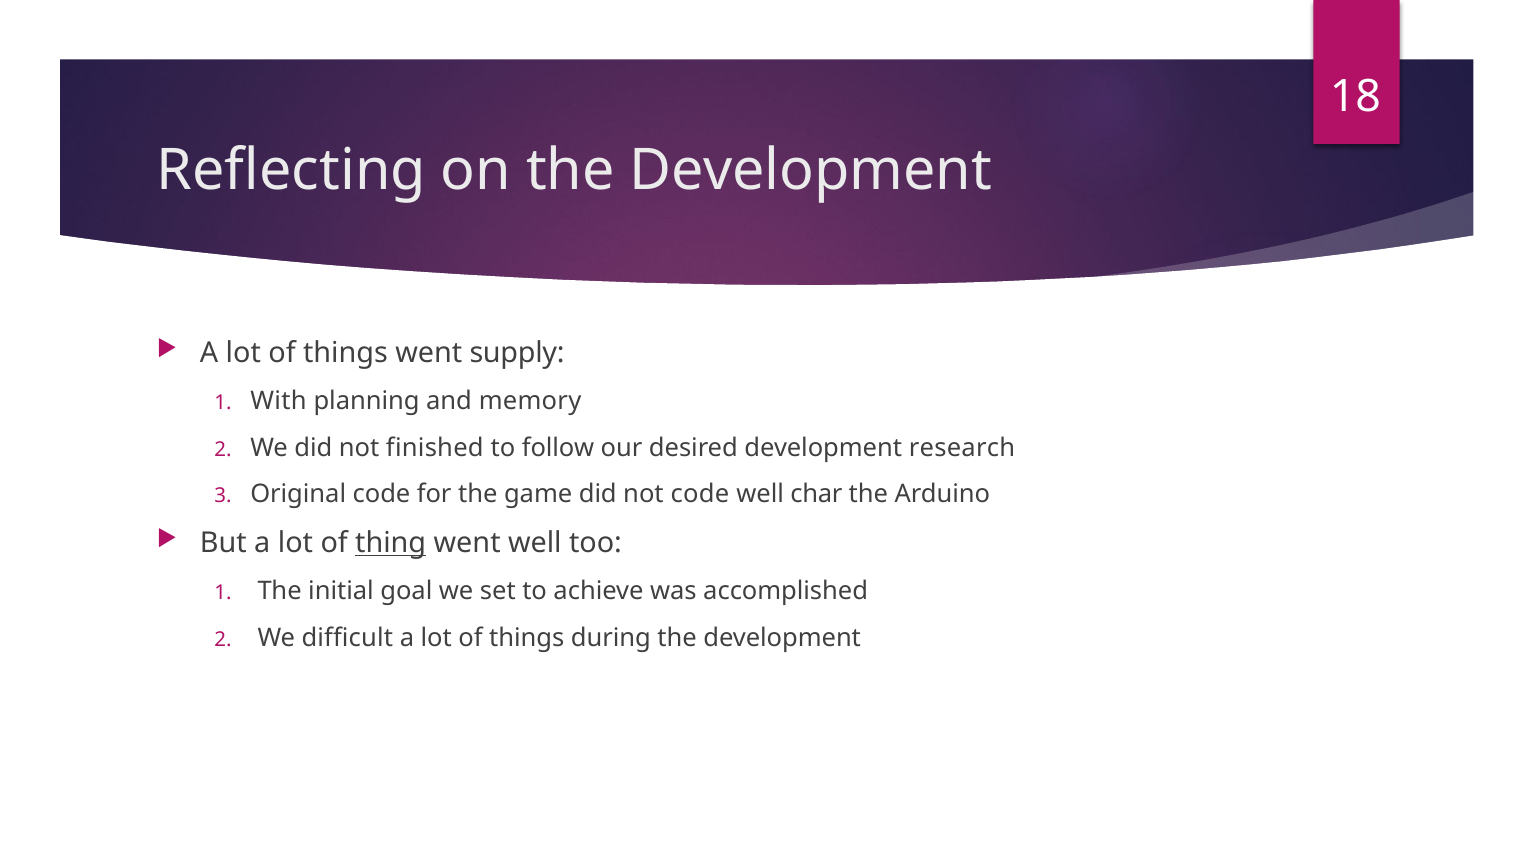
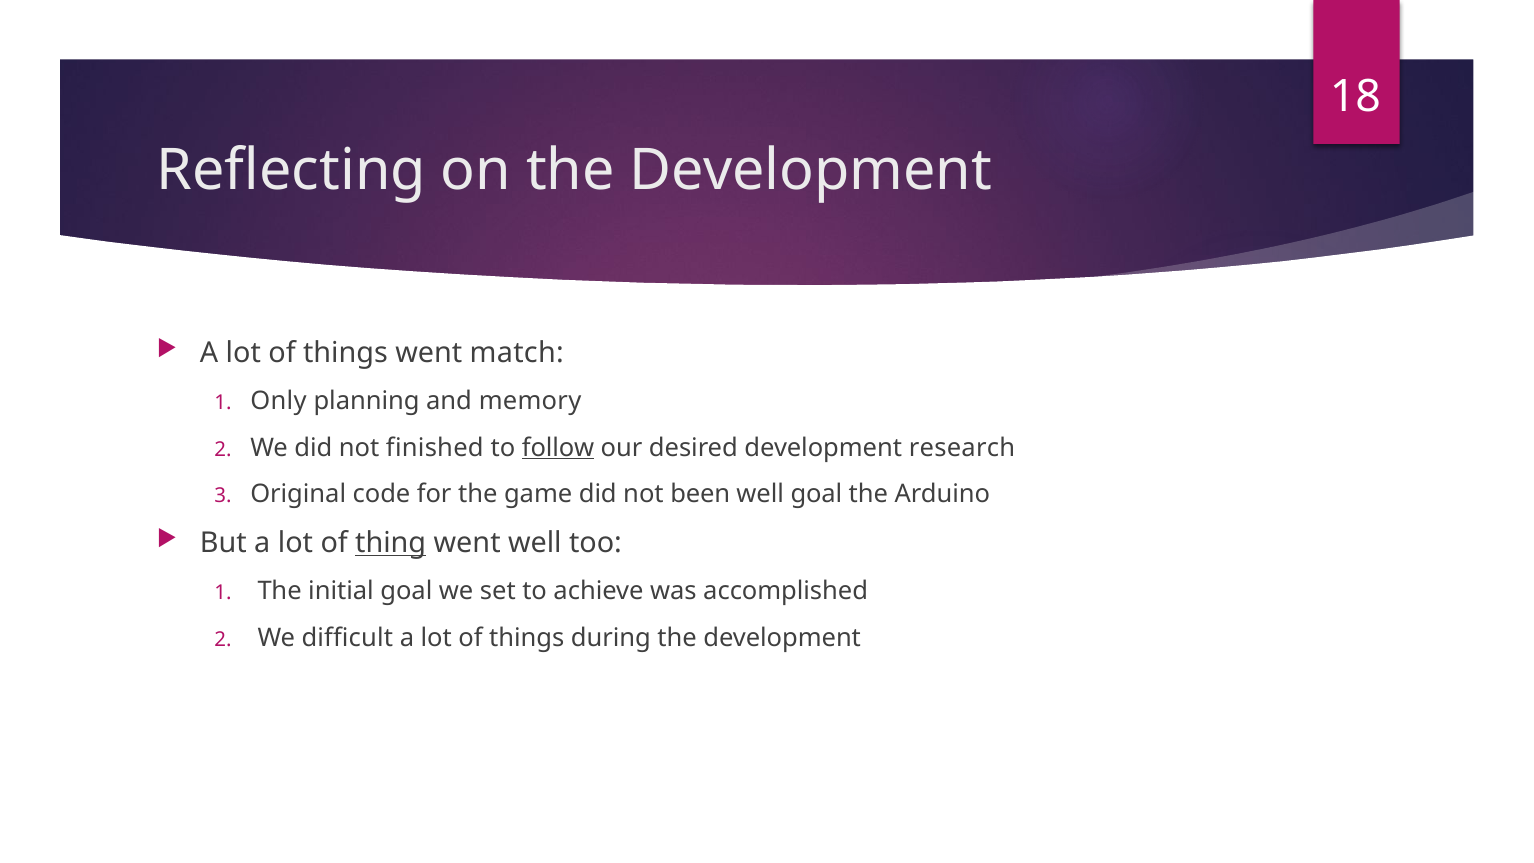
supply: supply -> match (517, 353)
With: With -> Only (279, 401)
follow underline: none -> present (558, 448)
not code: code -> been (700, 494)
well char: char -> goal (816, 494)
